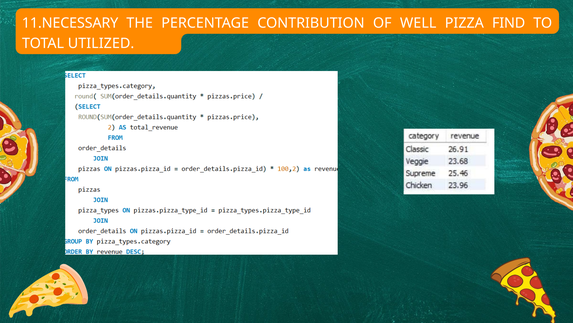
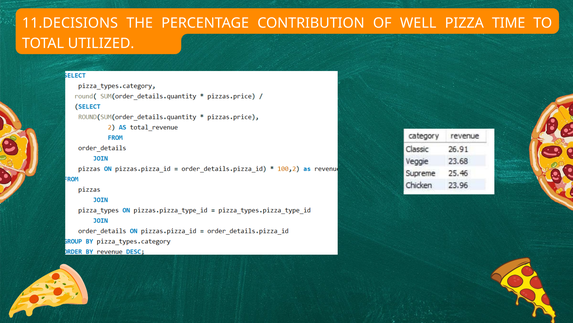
11.NECESSARY: 11.NECESSARY -> 11.DECISIONS (70, 23)
FIND: FIND -> TIME (509, 23)
